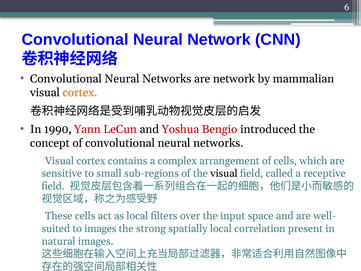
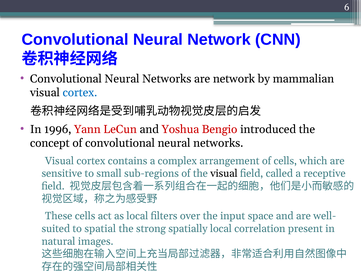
cortex colour: orange -> blue (80, 93)
1990: 1990 -> 1996 (58, 129)
to images: images -> spatial (100, 228)
